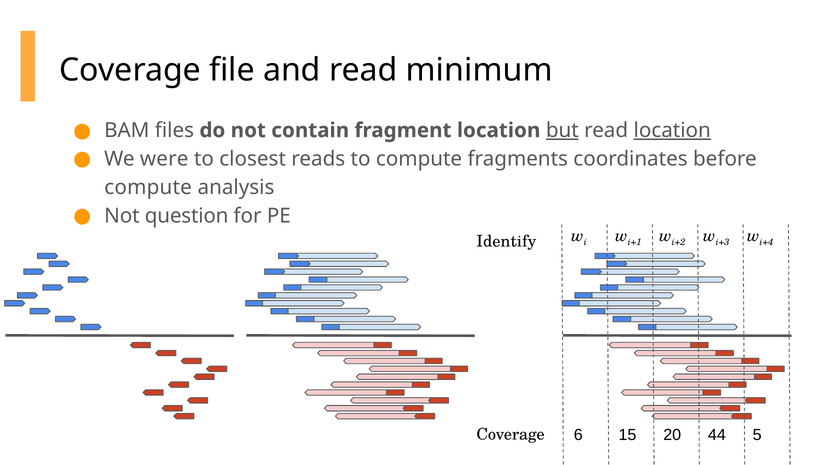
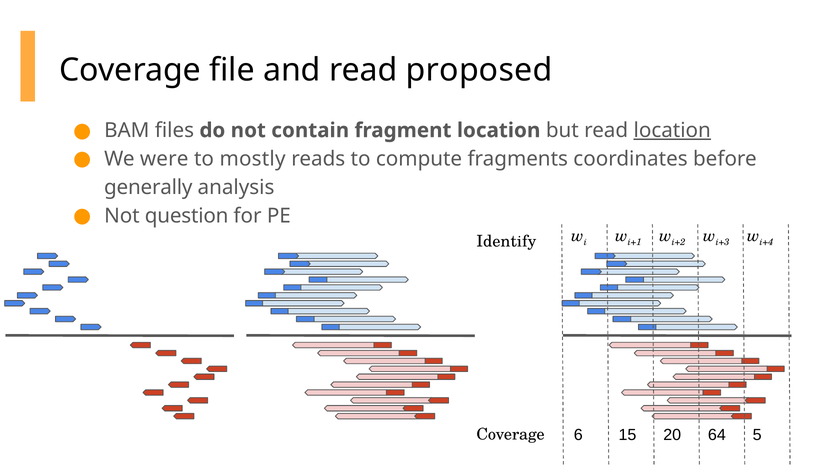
minimum: minimum -> proposed (479, 70)
but underline: present -> none (562, 130)
closest: closest -> mostly (253, 159)
compute: compute -> generally (148, 187)
44: 44 -> 64 (717, 435)
